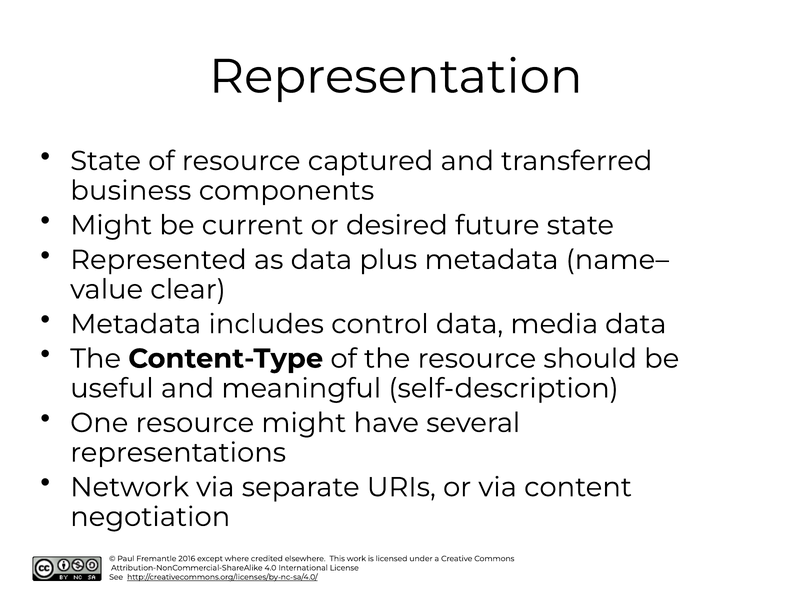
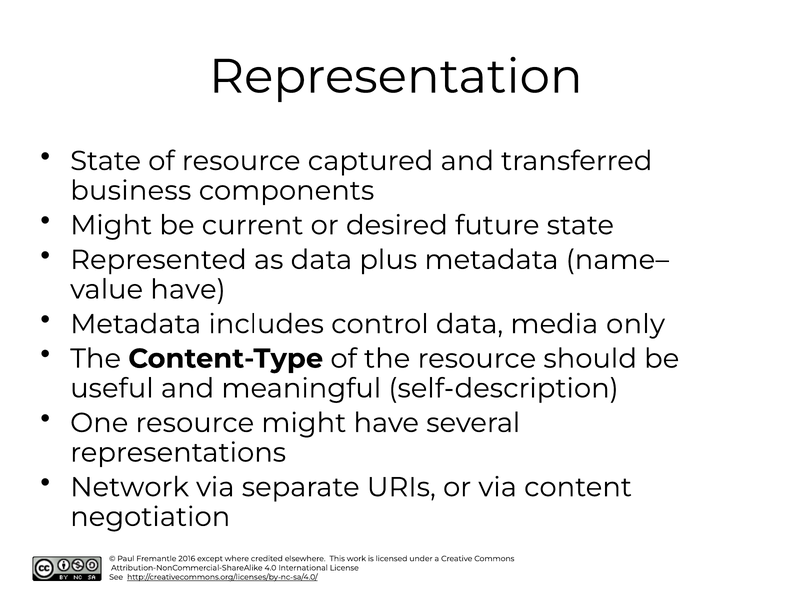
clear: clear -> have (188, 290)
media data: data -> only (635, 324)
